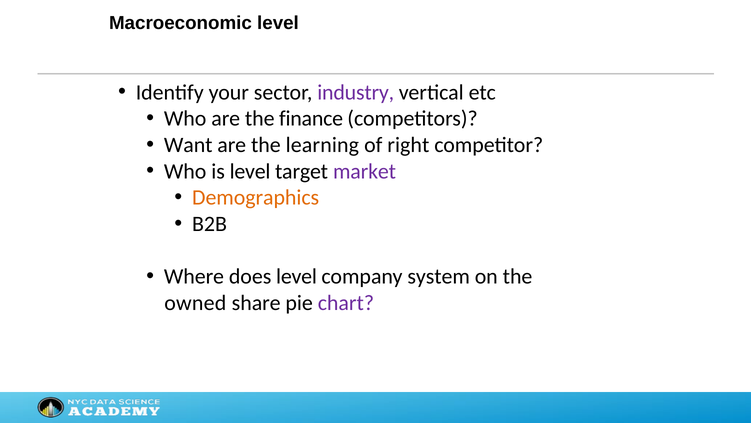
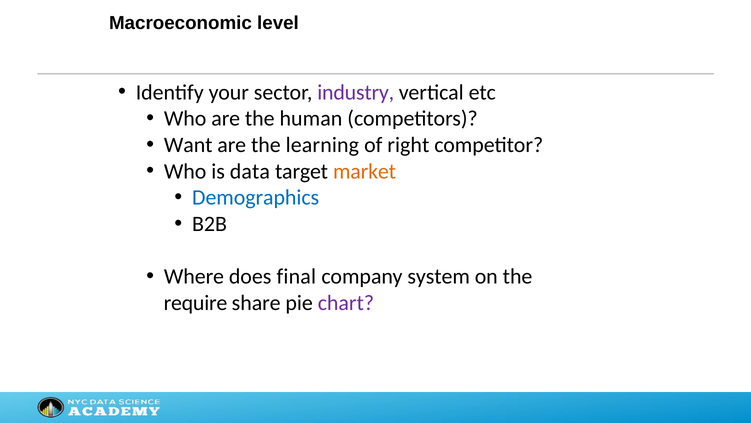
finance: finance -> human (311, 119)
is level: level -> data (250, 171)
market colour: purple -> orange (365, 171)
Demographics colour: orange -> blue (256, 197)
does level: level -> final (296, 276)
owned: owned -> require (195, 303)
